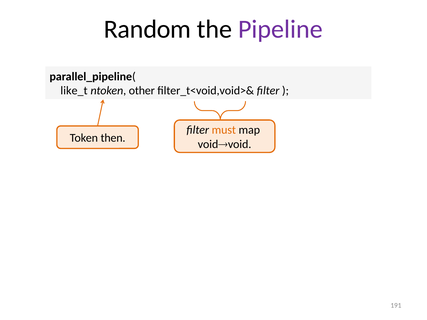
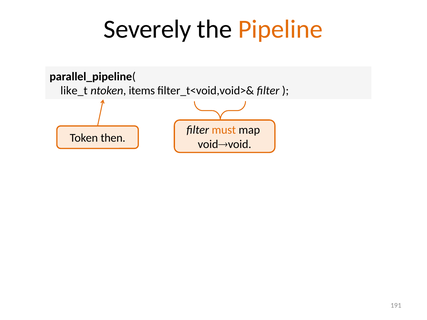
Random: Random -> Severely (147, 29)
Pipeline colour: purple -> orange (280, 29)
other: other -> items (142, 91)
